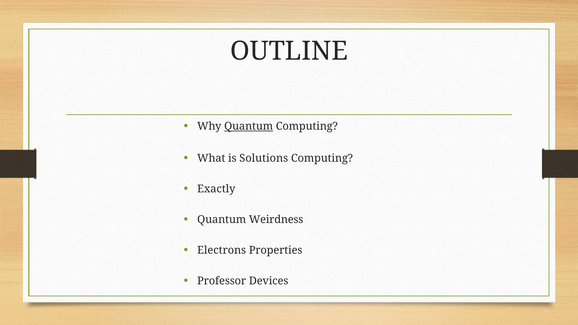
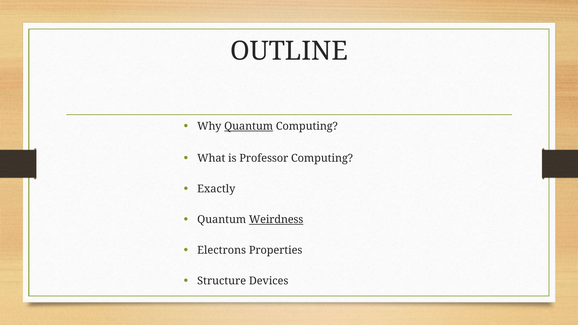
Solutions: Solutions -> Professor (264, 158)
Weirdness underline: none -> present (276, 220)
Professor: Professor -> Structure (222, 281)
